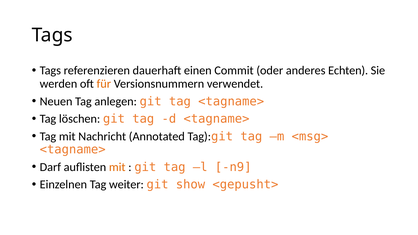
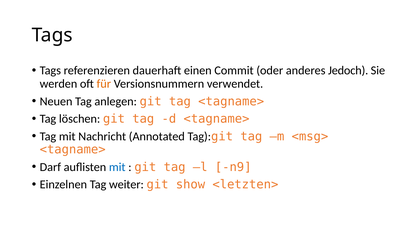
Echten: Echten -> Jedoch (348, 71)
mit colour: orange -> blue (117, 167)
<gepusht>: <gepusht> -> <letzten> (245, 185)
